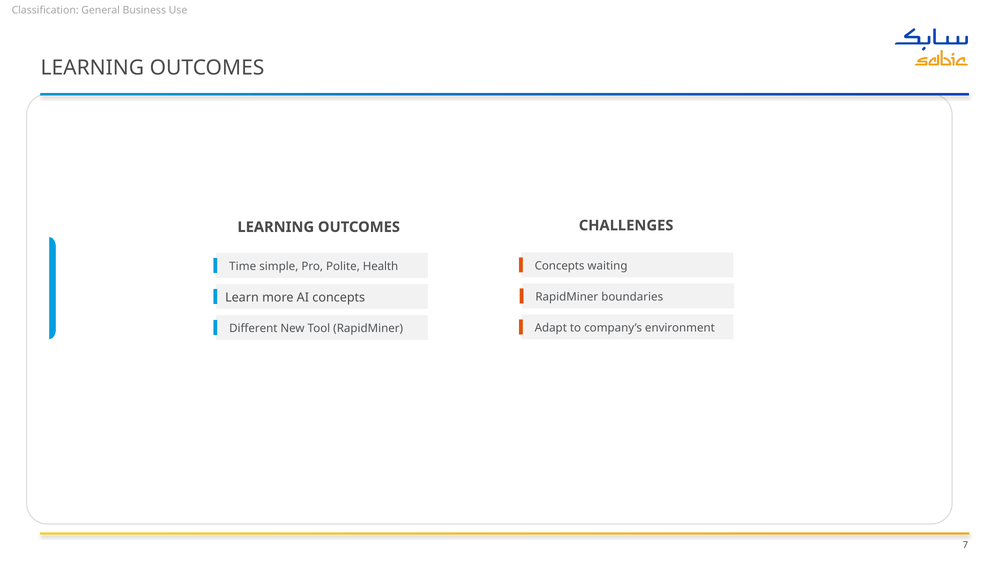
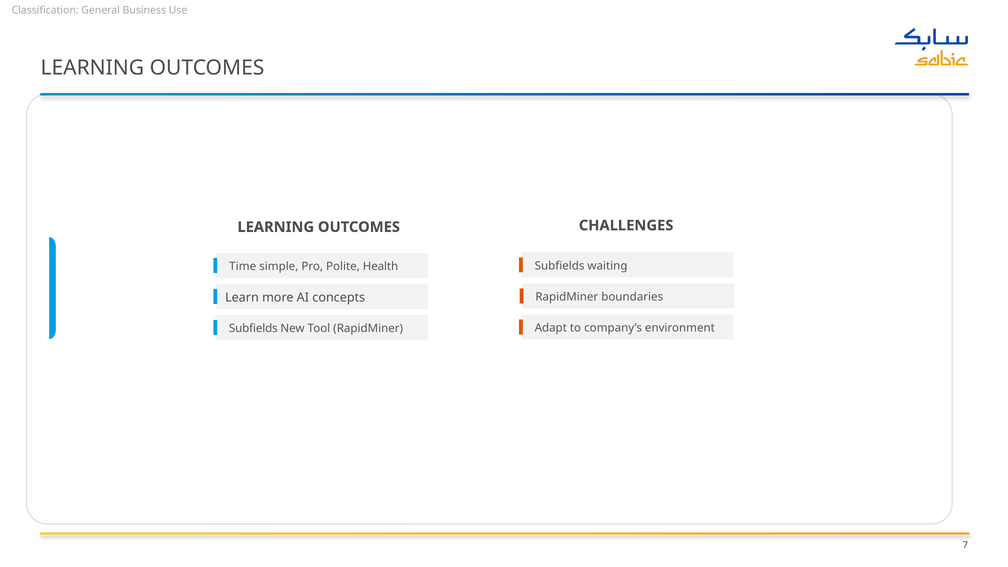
Concepts: Concepts -> Subfields (560, 266)
Different: Different -> Subfields (253, 328)
